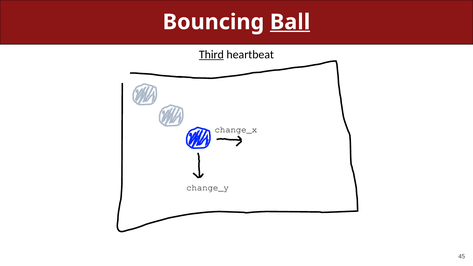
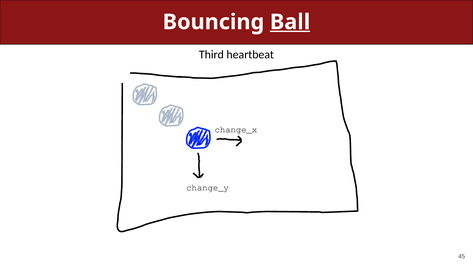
Third underline: present -> none (211, 55)
